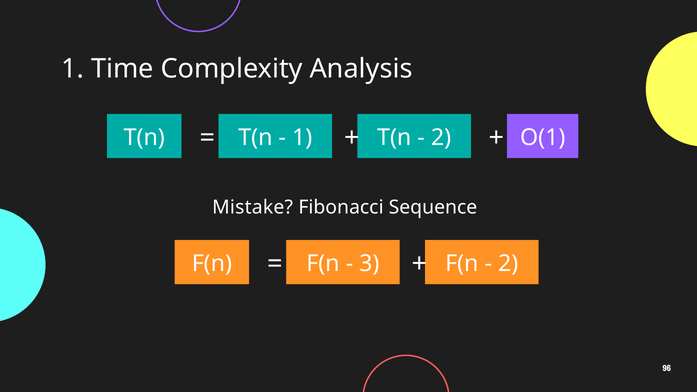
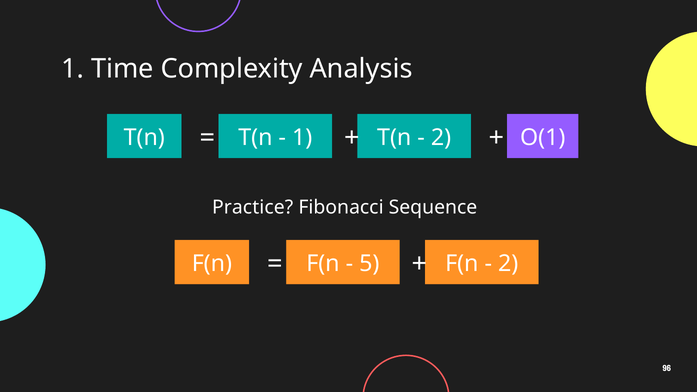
Mistake: Mistake -> Practice (253, 207)
3: 3 -> 5 (369, 264)
